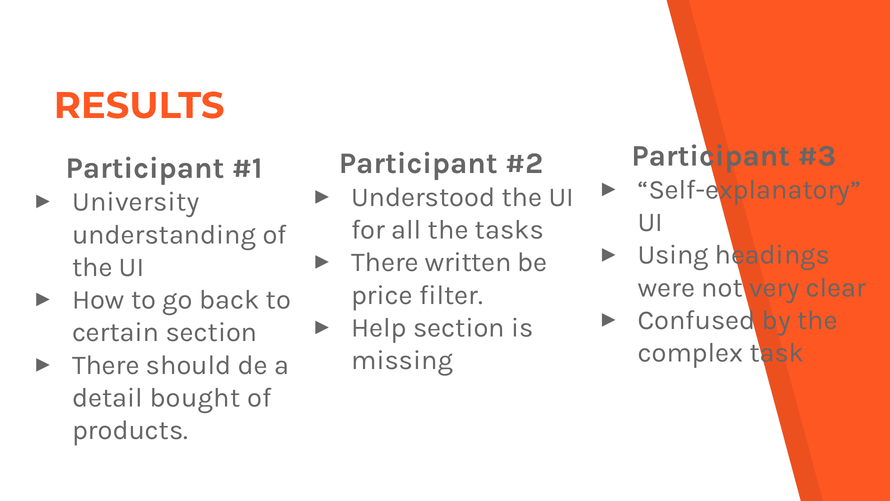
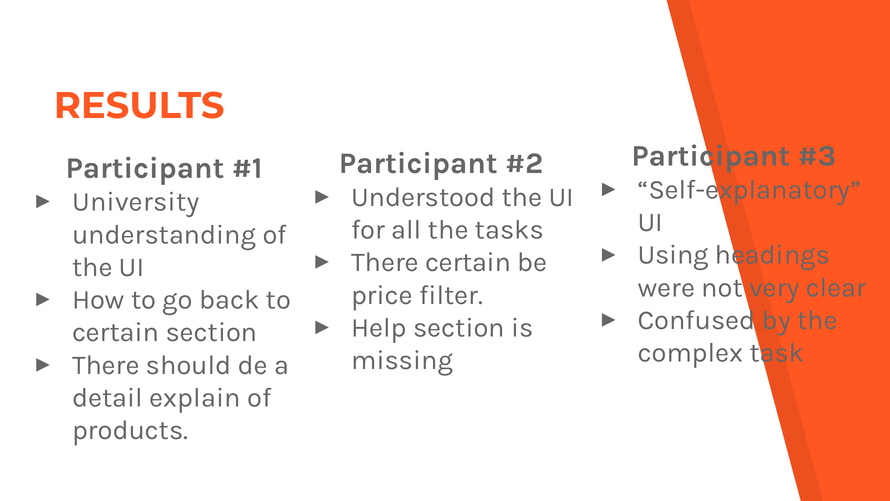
There written: written -> certain (468, 262)
bought: bought -> explain (195, 398)
